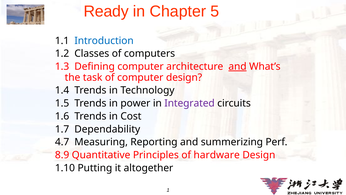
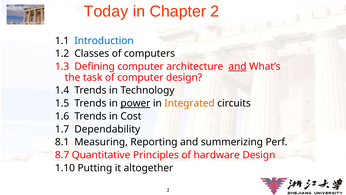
Ready: Ready -> Today (106, 11)
5: 5 -> 2 (215, 11)
power underline: none -> present (135, 103)
Integrated colour: purple -> orange (190, 103)
4.7: 4.7 -> 8.1 (62, 142)
8.9: 8.9 -> 8.7 (62, 155)
